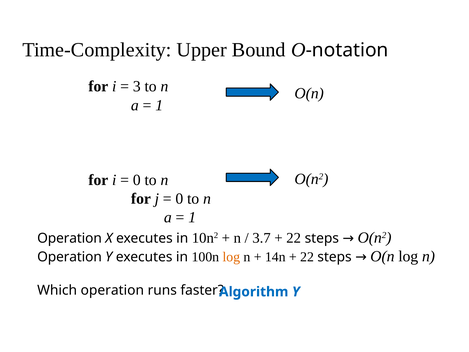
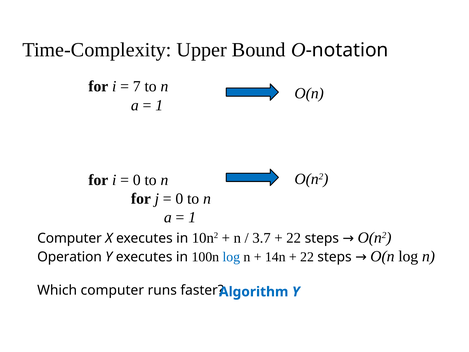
3: 3 -> 7 (137, 86)
Operation: Operation -> Computer (69, 238)
log colour: orange -> blue (231, 257)
Which operation: operation -> computer (112, 290)
